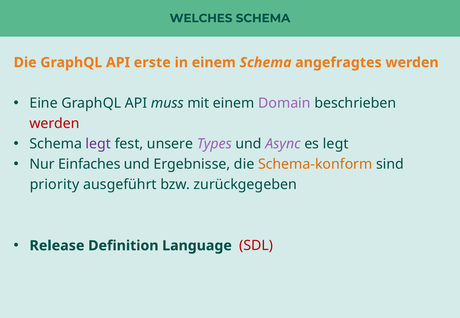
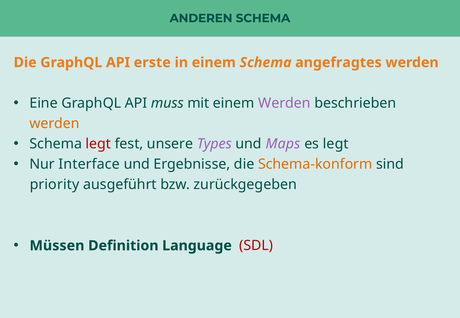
WELCHES: WELCHES -> ANDEREN (201, 18)
einem Domain: Domain -> Werden (284, 103)
werden colour: red -> orange (55, 124)
legt colour: purple -> red (98, 144)
Async: Async -> Maps (283, 144)
Einfaches: Einfaches -> Interface (89, 164)
Release: Release -> Müssen (57, 246)
